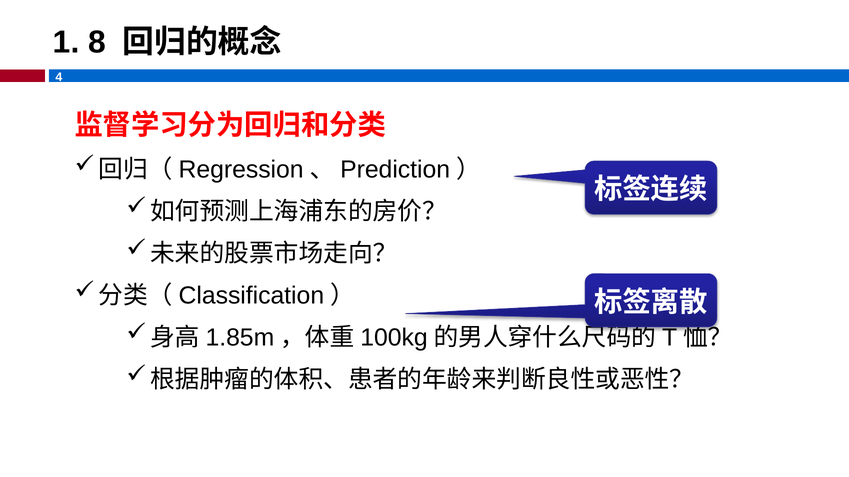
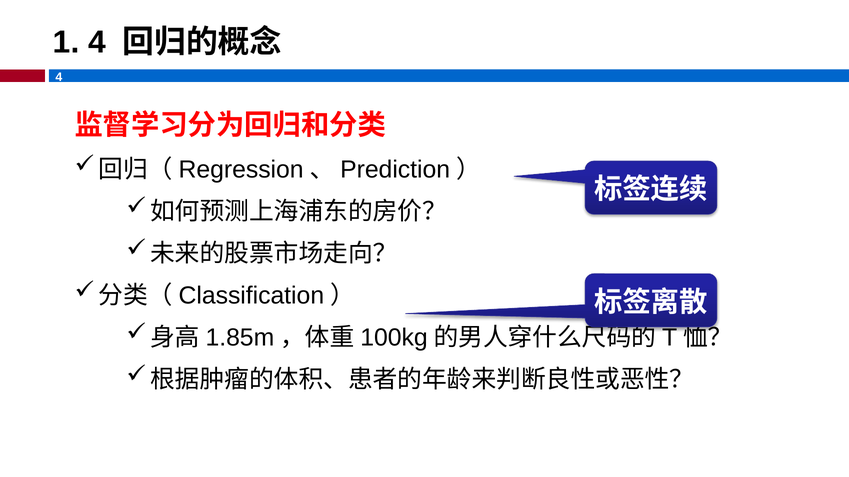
1 8: 8 -> 4 (97, 42)
